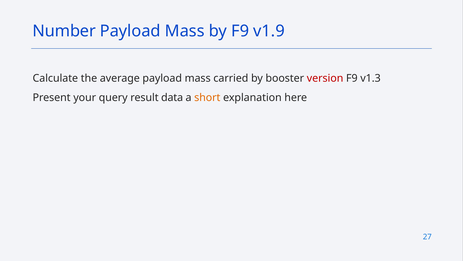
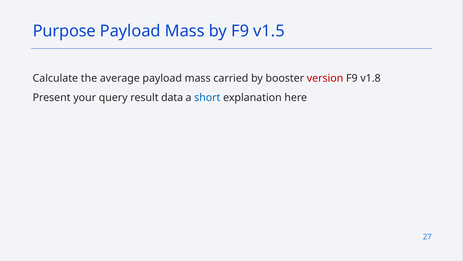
Number: Number -> Purpose (64, 31)
v1.9: v1.9 -> v1.5 (269, 31)
v1.3: v1.3 -> v1.8 (371, 78)
short colour: orange -> blue (207, 98)
